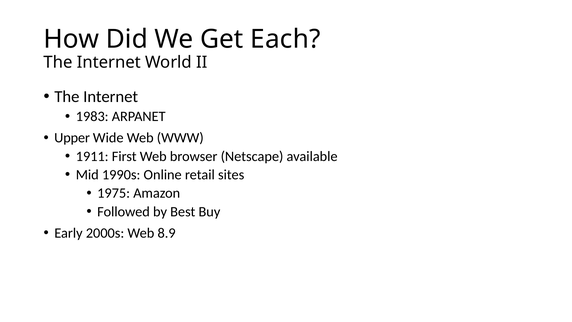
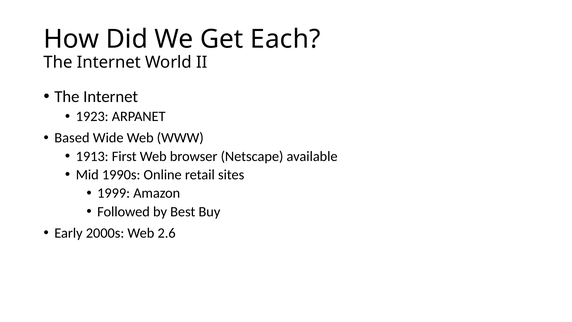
1983: 1983 -> 1923 (92, 116)
Upper: Upper -> Based (72, 138)
1911: 1911 -> 1913 (92, 156)
1975: 1975 -> 1999 (114, 193)
8.9: 8.9 -> 2.6 (167, 233)
